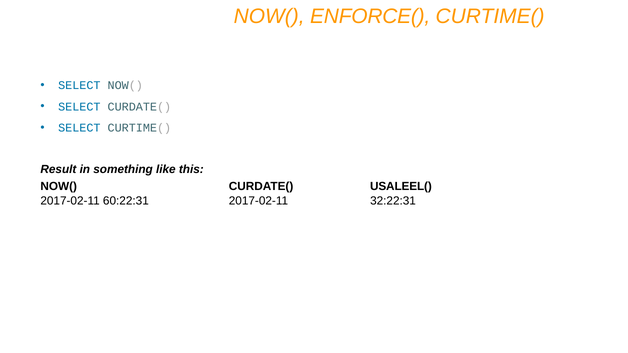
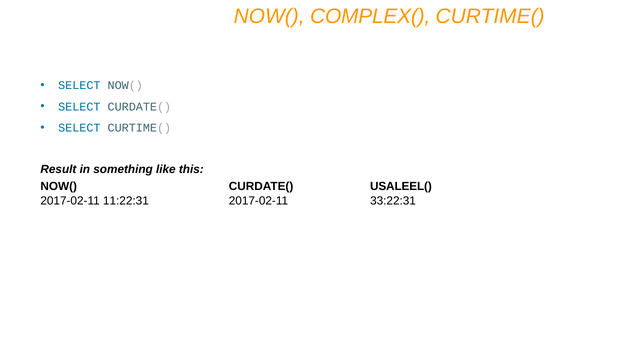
ENFORCE(: ENFORCE( -> COMPLEX( (370, 16)
60:22:31: 60:22:31 -> 11:22:31 (126, 201)
32:22:31: 32:22:31 -> 33:22:31 (393, 201)
